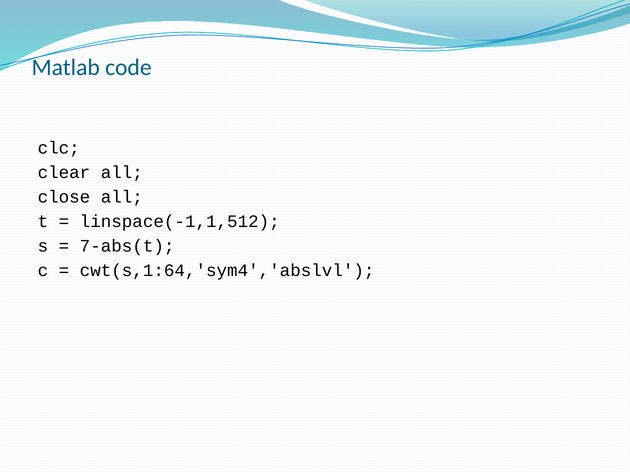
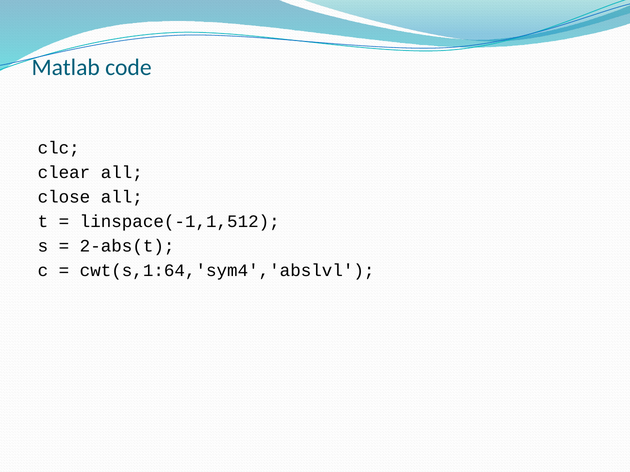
7-abs(t: 7-abs(t -> 2-abs(t (127, 246)
